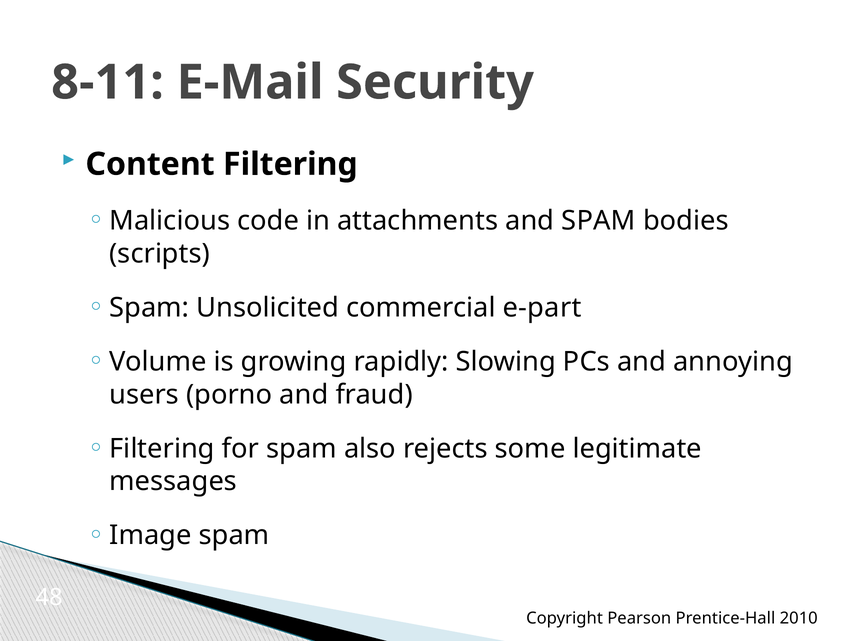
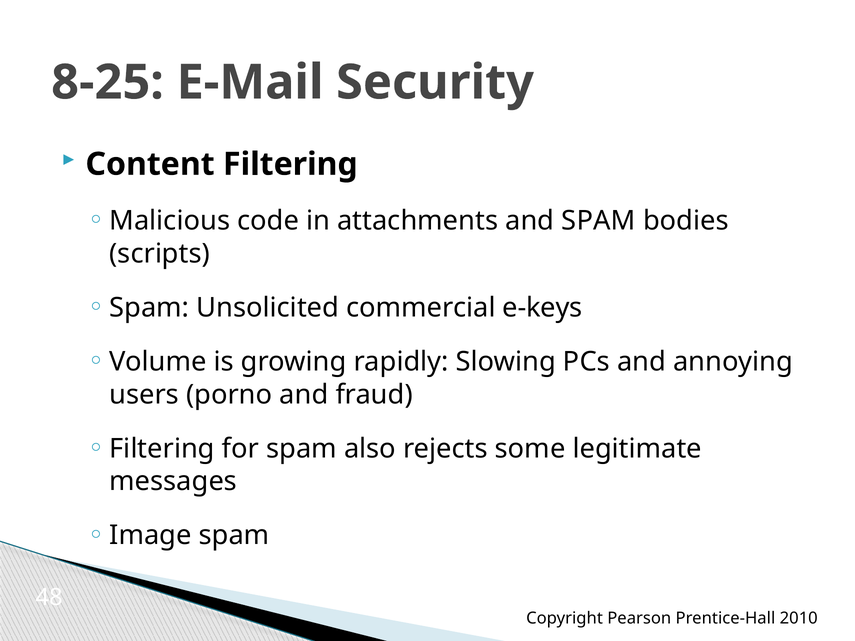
8-11: 8-11 -> 8-25 (108, 82)
e-part: e-part -> e-keys (542, 308)
